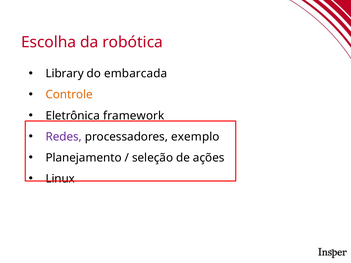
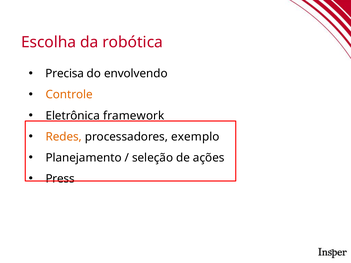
Library: Library -> Precisa (65, 74)
embarcada: embarcada -> envolvendo (136, 74)
Redes colour: purple -> orange (64, 137)
Linux: Linux -> Press (60, 179)
